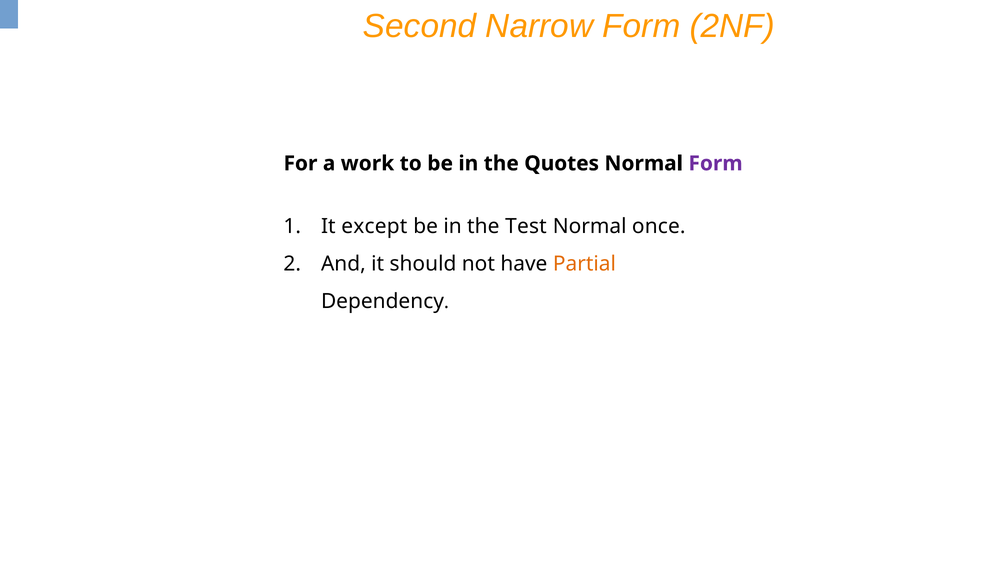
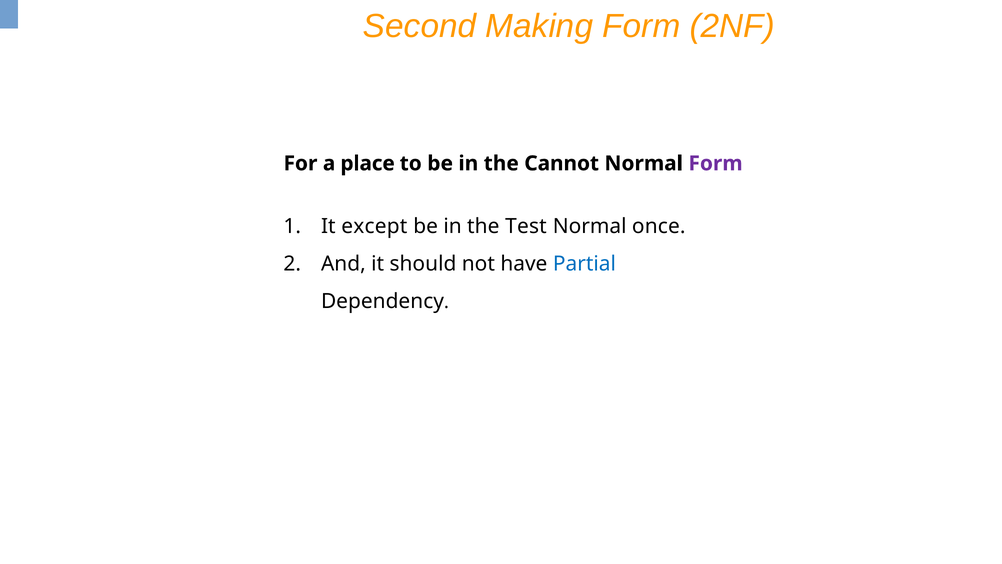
Narrow: Narrow -> Making (539, 26)
work: work -> place (368, 163)
Quotes: Quotes -> Cannot (562, 163)
Partial colour: orange -> blue (584, 264)
